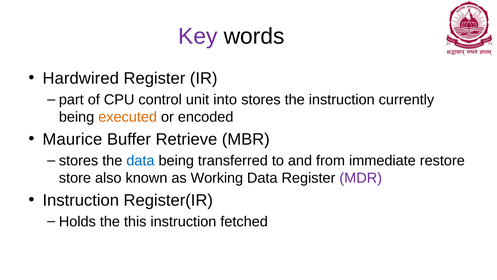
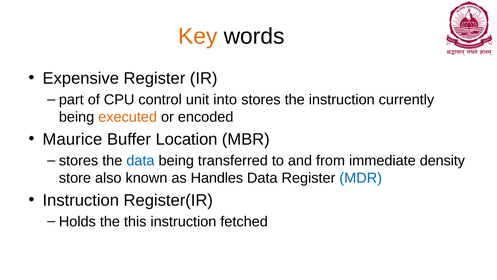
Key colour: purple -> orange (198, 36)
Hardwired: Hardwired -> Expensive (81, 78)
Retrieve: Retrieve -> Location (187, 139)
restore: restore -> density (442, 160)
Working: Working -> Handles (217, 178)
MDR colour: purple -> blue (361, 178)
